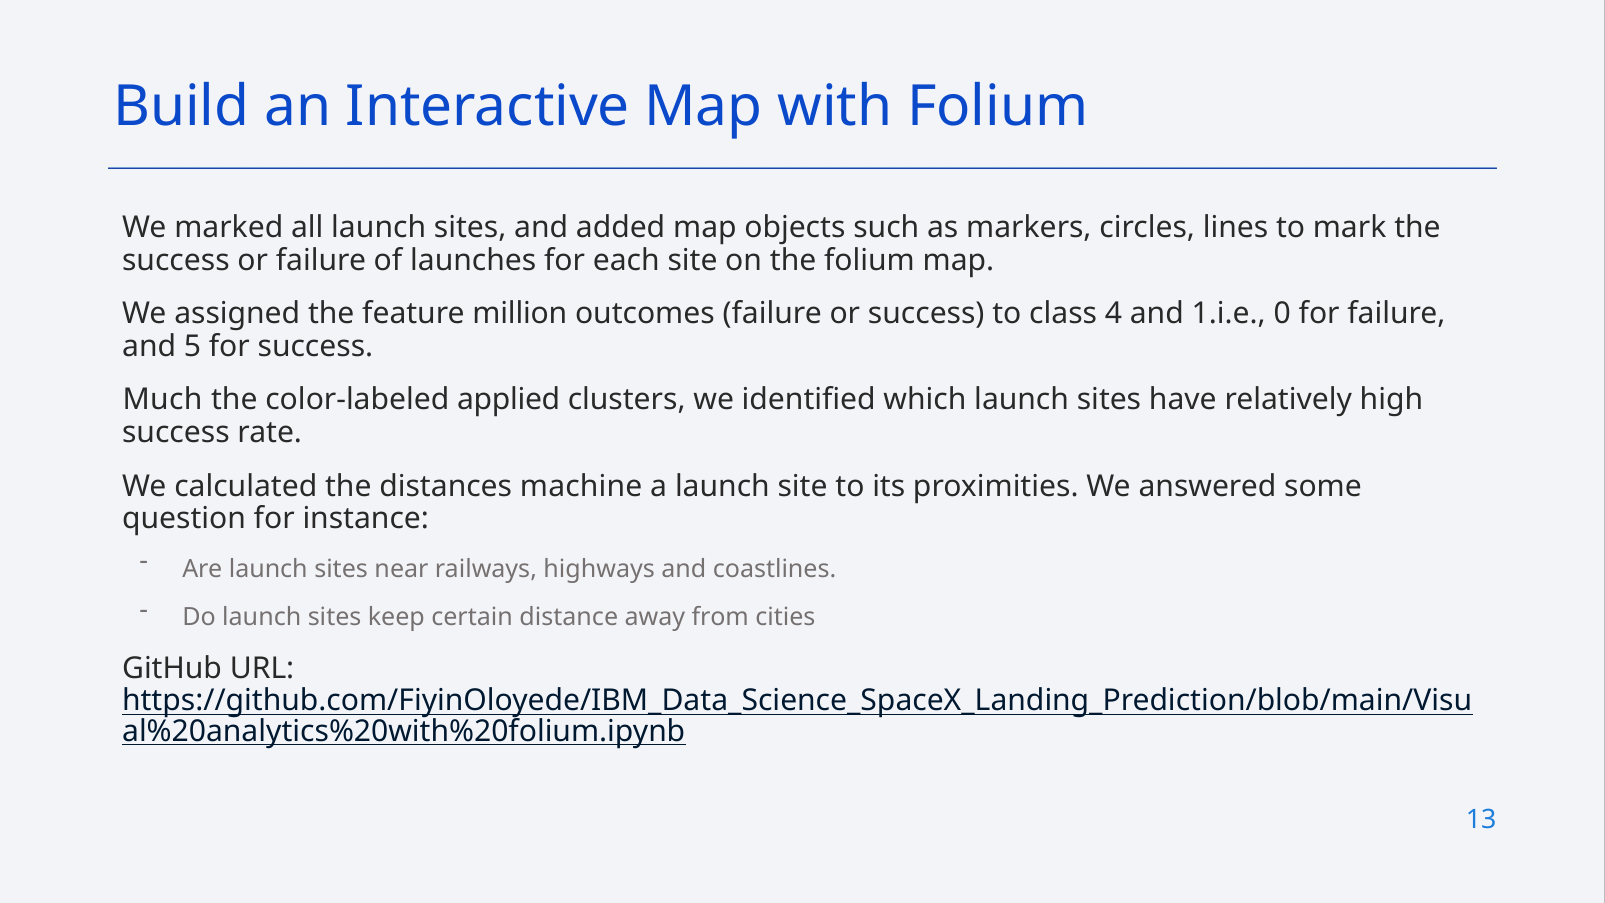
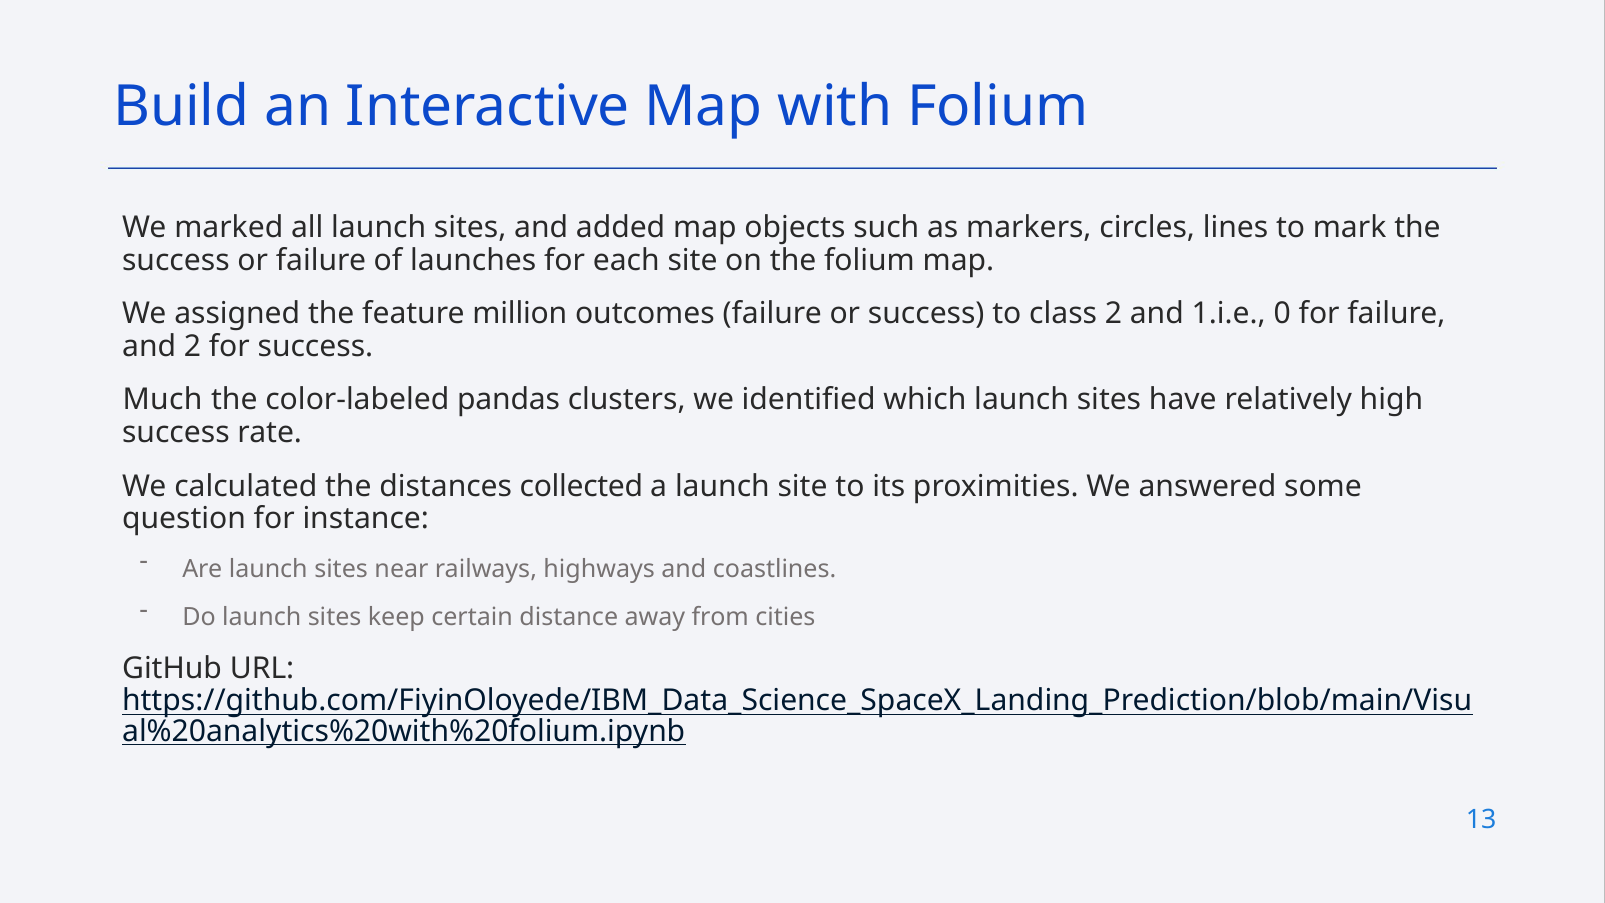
class 4: 4 -> 2 (1114, 314)
and 5: 5 -> 2 (193, 346)
applied: applied -> pandas (509, 400)
machine: machine -> collected (581, 486)
